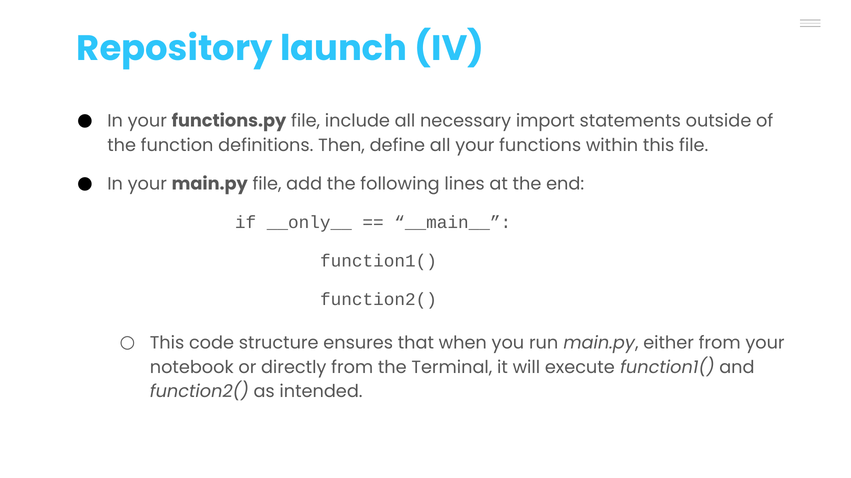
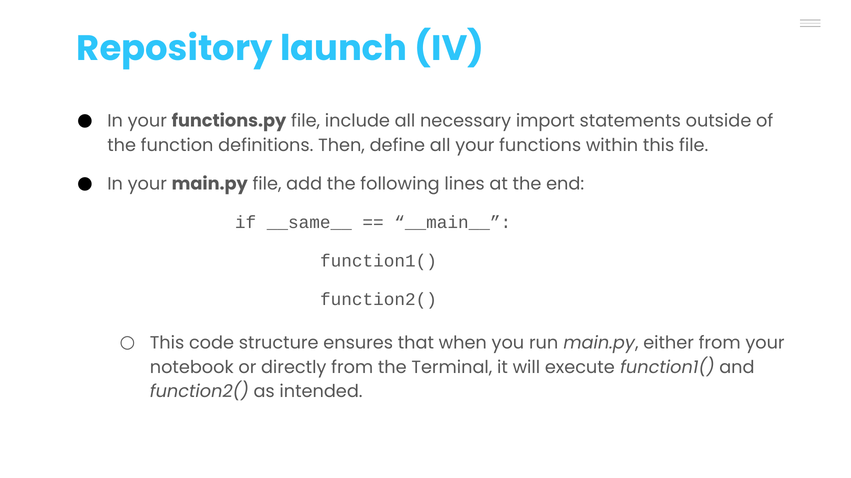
__only__: __only__ -> __same__ (309, 223)
